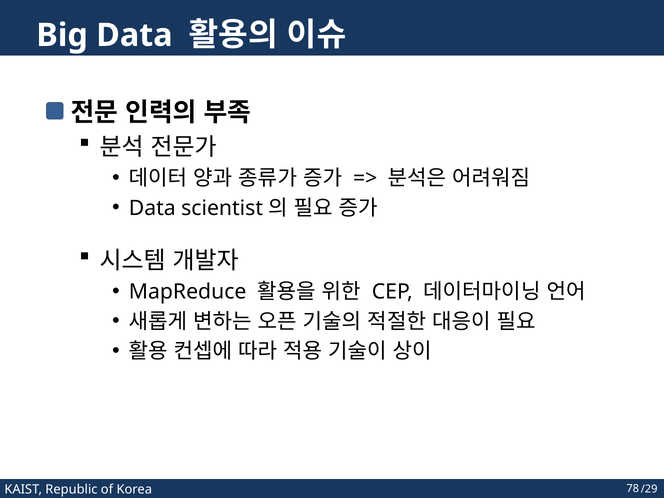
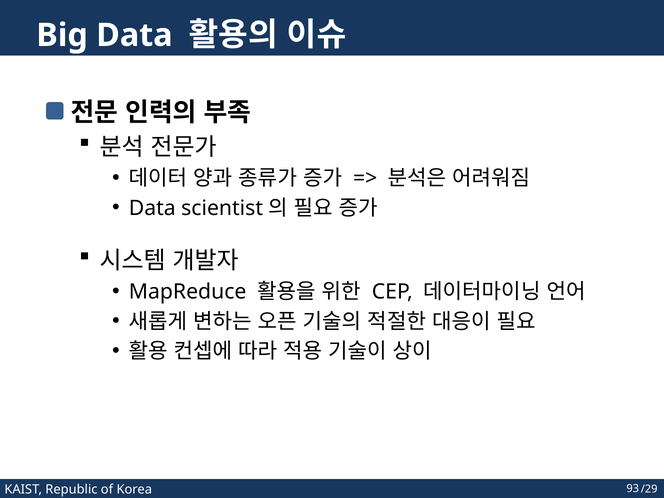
78: 78 -> 93 (633, 488)
